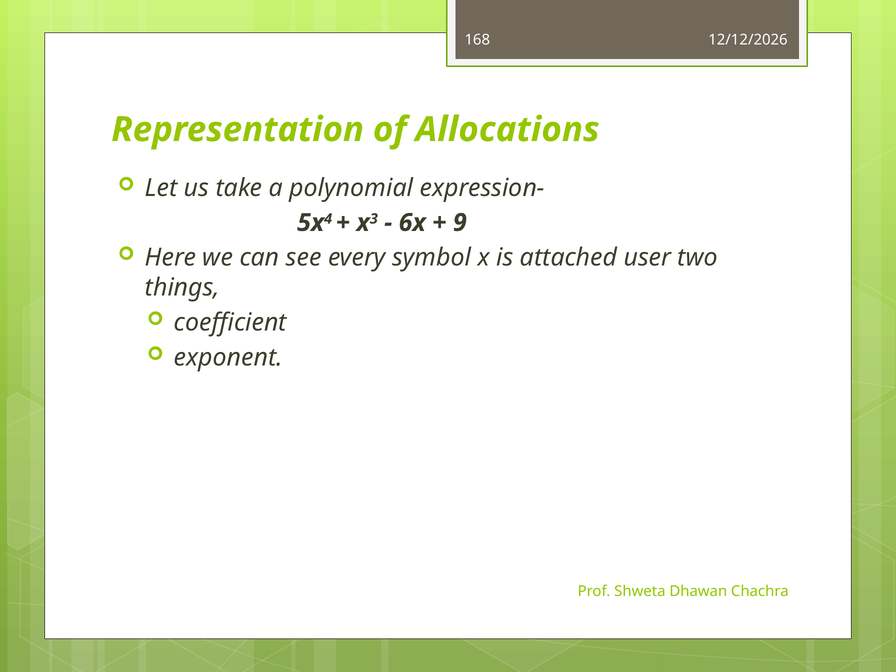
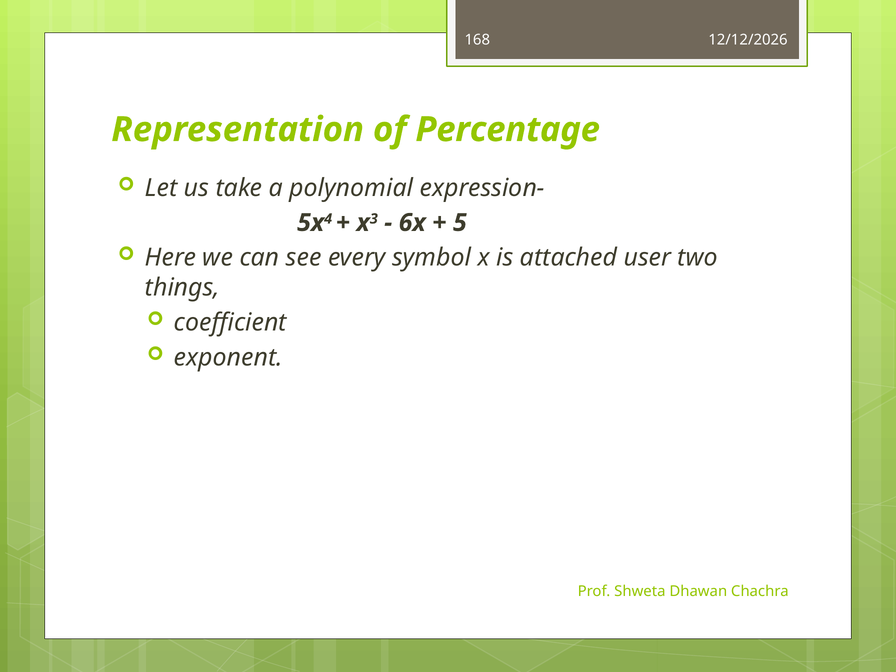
Allocations: Allocations -> Percentage (508, 130)
9: 9 -> 5 (460, 223)
